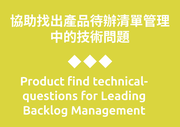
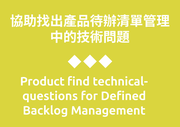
Leading: Leading -> Defined (123, 96)
